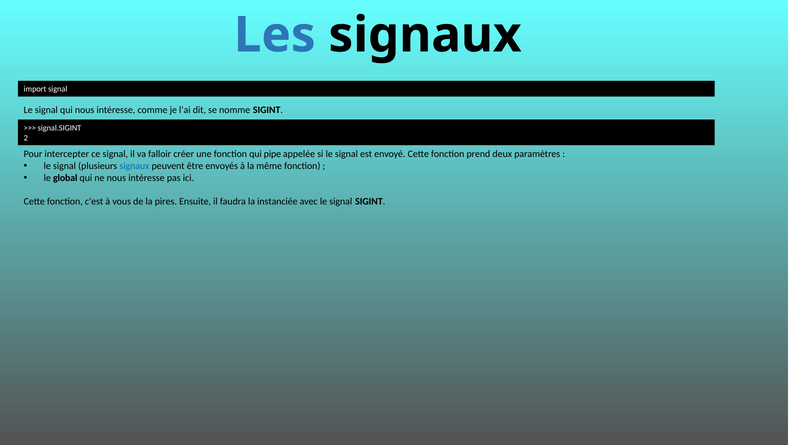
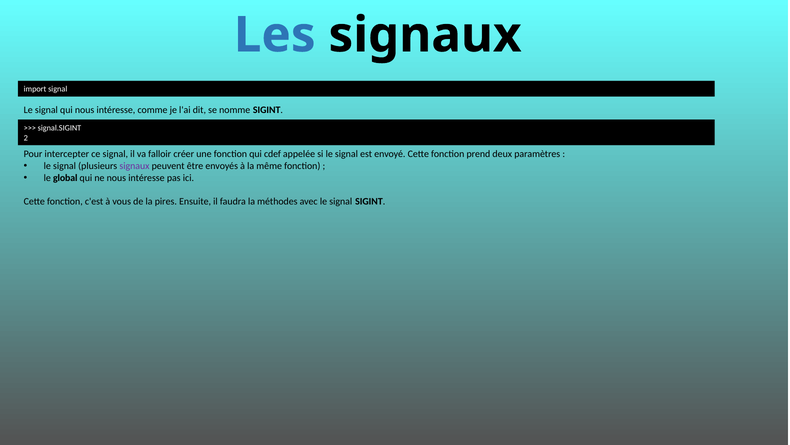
pipe: pipe -> cdef (272, 154)
signaux colour: blue -> purple (134, 166)
instanciée: instanciée -> méthodes (277, 201)
